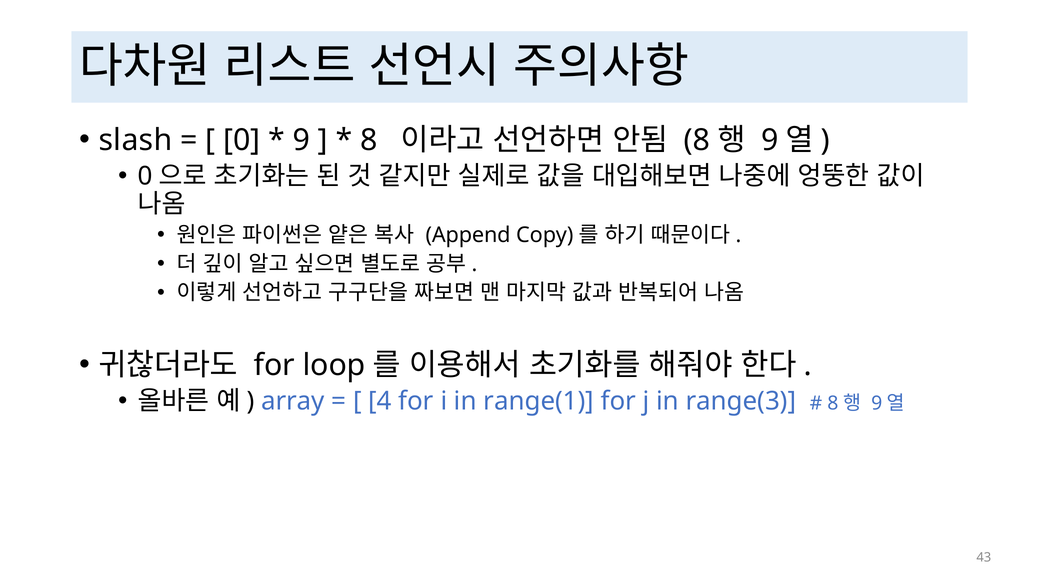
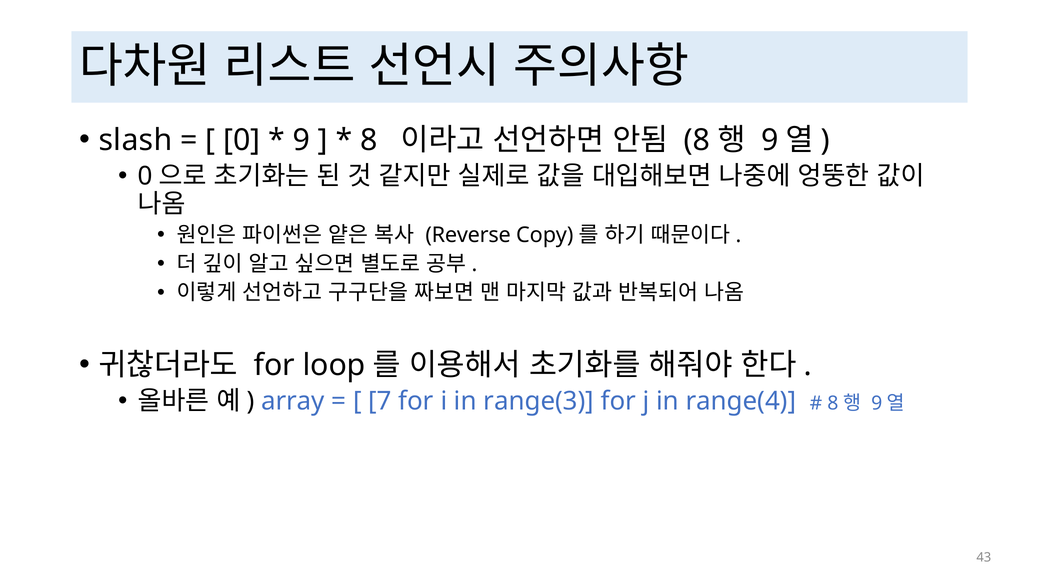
Append: Append -> Reverse (468, 235)
4: 4 -> 7 (380, 401)
range(1: range(1 -> range(3 (539, 401)
range(3: range(3 -> range(4 (741, 401)
